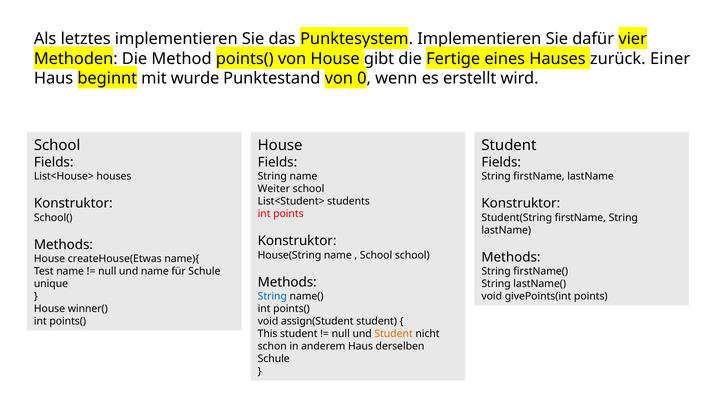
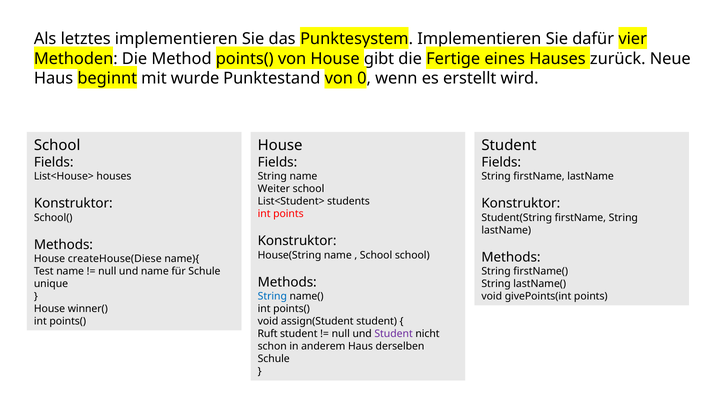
Einer: Einer -> Neue (670, 59)
createHouse(Etwas: createHouse(Etwas -> createHouse(Diese (115, 259)
This: This -> Ruft (268, 334)
Student colour: orange -> purple (394, 334)
